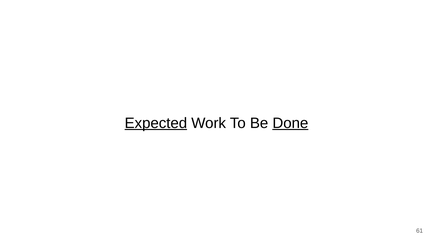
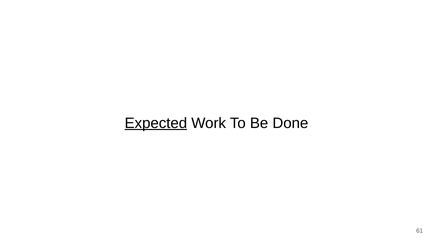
Done underline: present -> none (290, 123)
